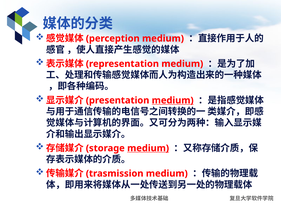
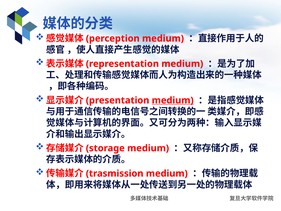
medium underline: present -> none (148, 148)
